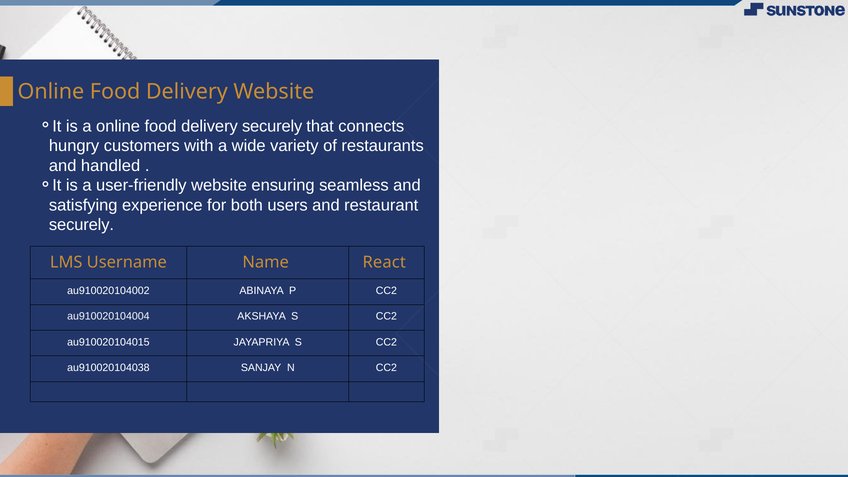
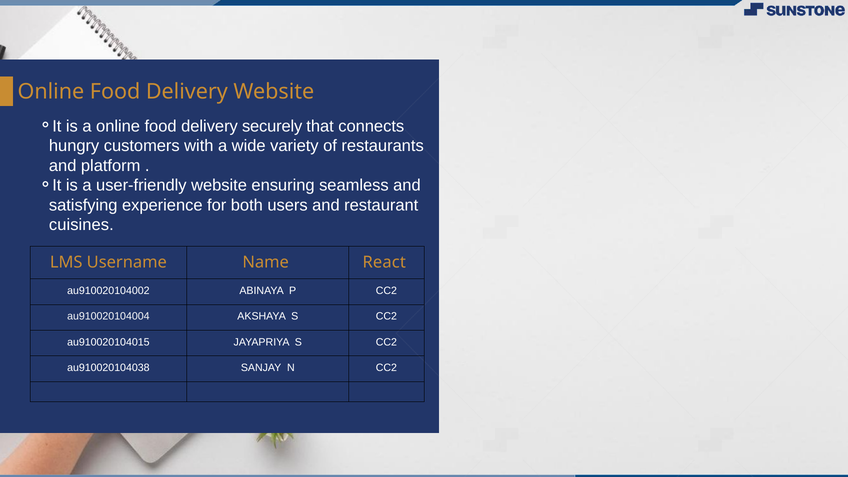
handled: handled -> platform (111, 166)
securely: securely -> cuisines (81, 225)
